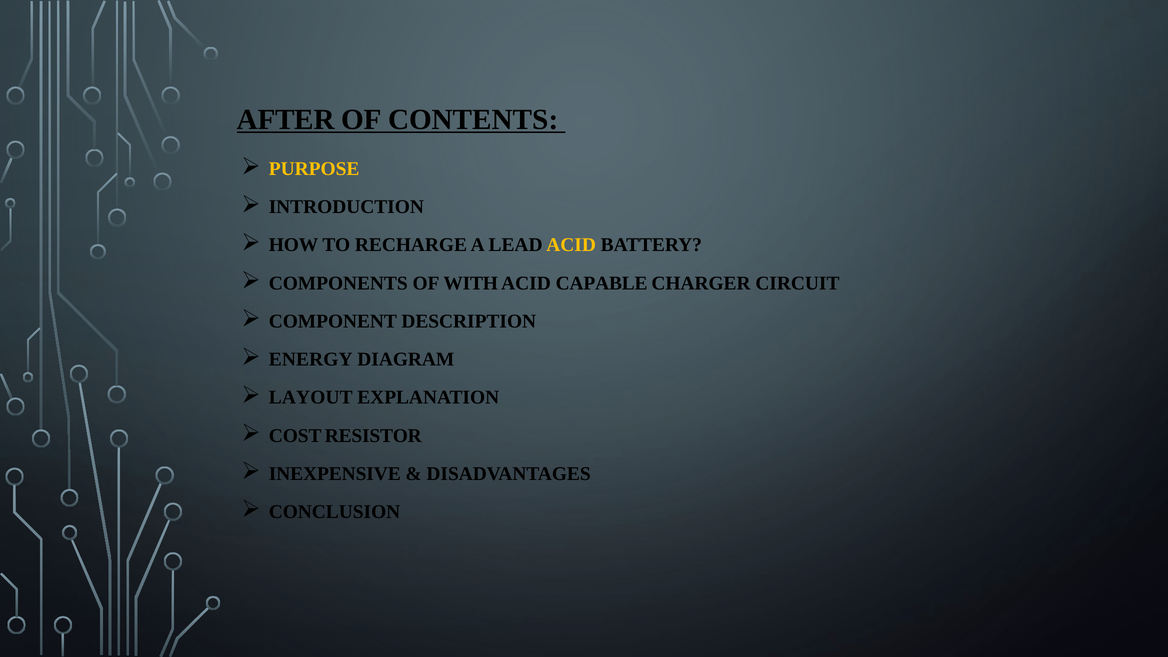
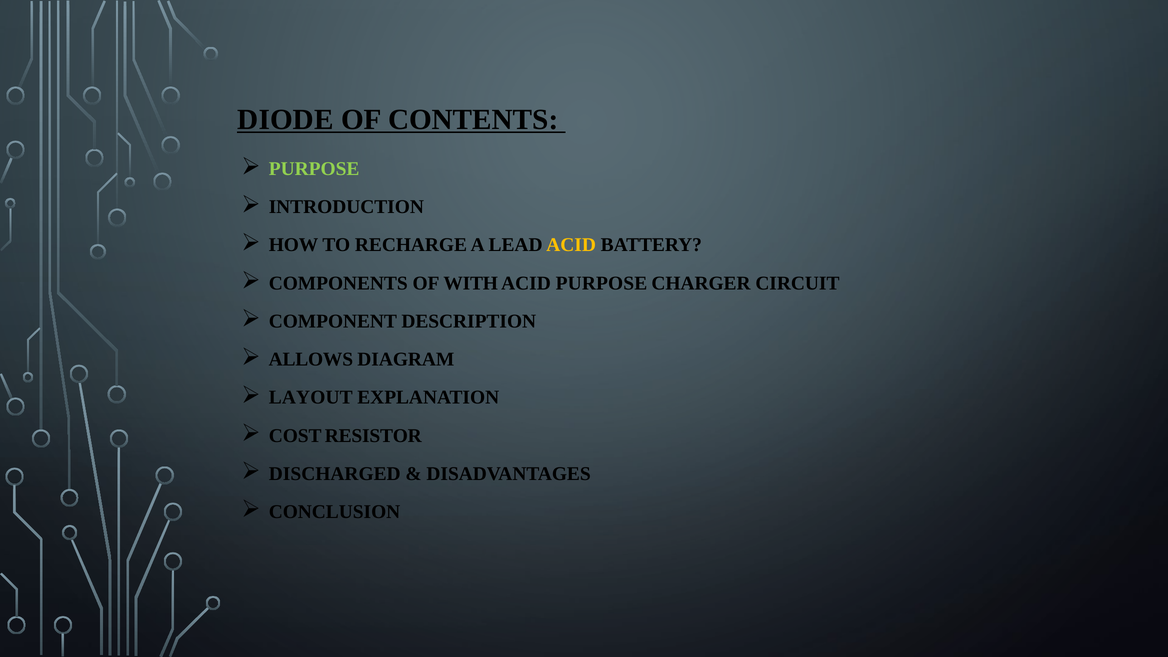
AFTER: AFTER -> DIODE (285, 119)
PURPOSE colour: yellow -> light green (314, 169)
ACID CAPABLE: CAPABLE -> PURPOSE (601, 283)
ENERGY: ENERGY -> ALLOWS (311, 359)
INEXPENSIVE: INEXPENSIVE -> DISCHARGED (335, 474)
